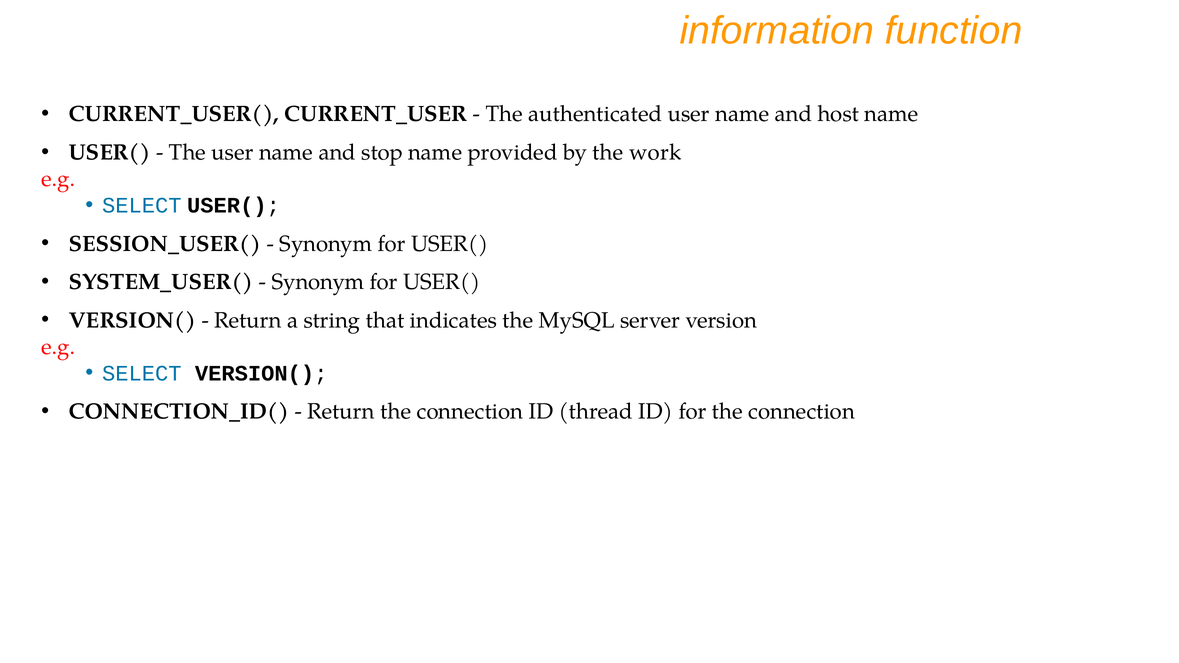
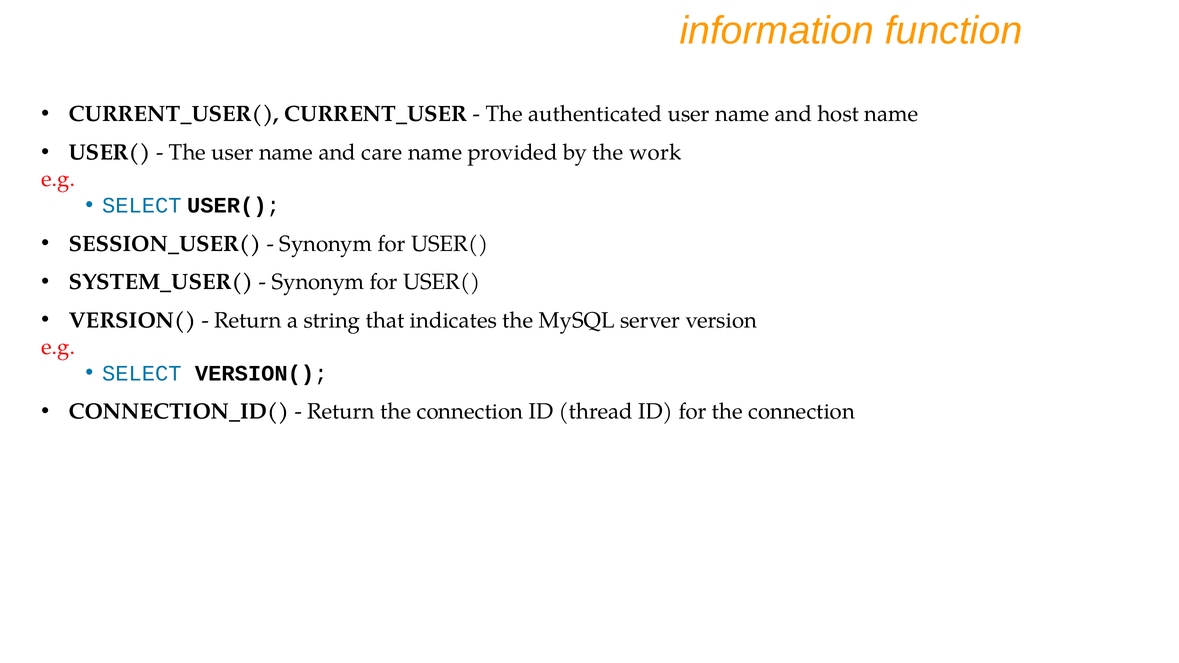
stop: stop -> care (382, 152)
